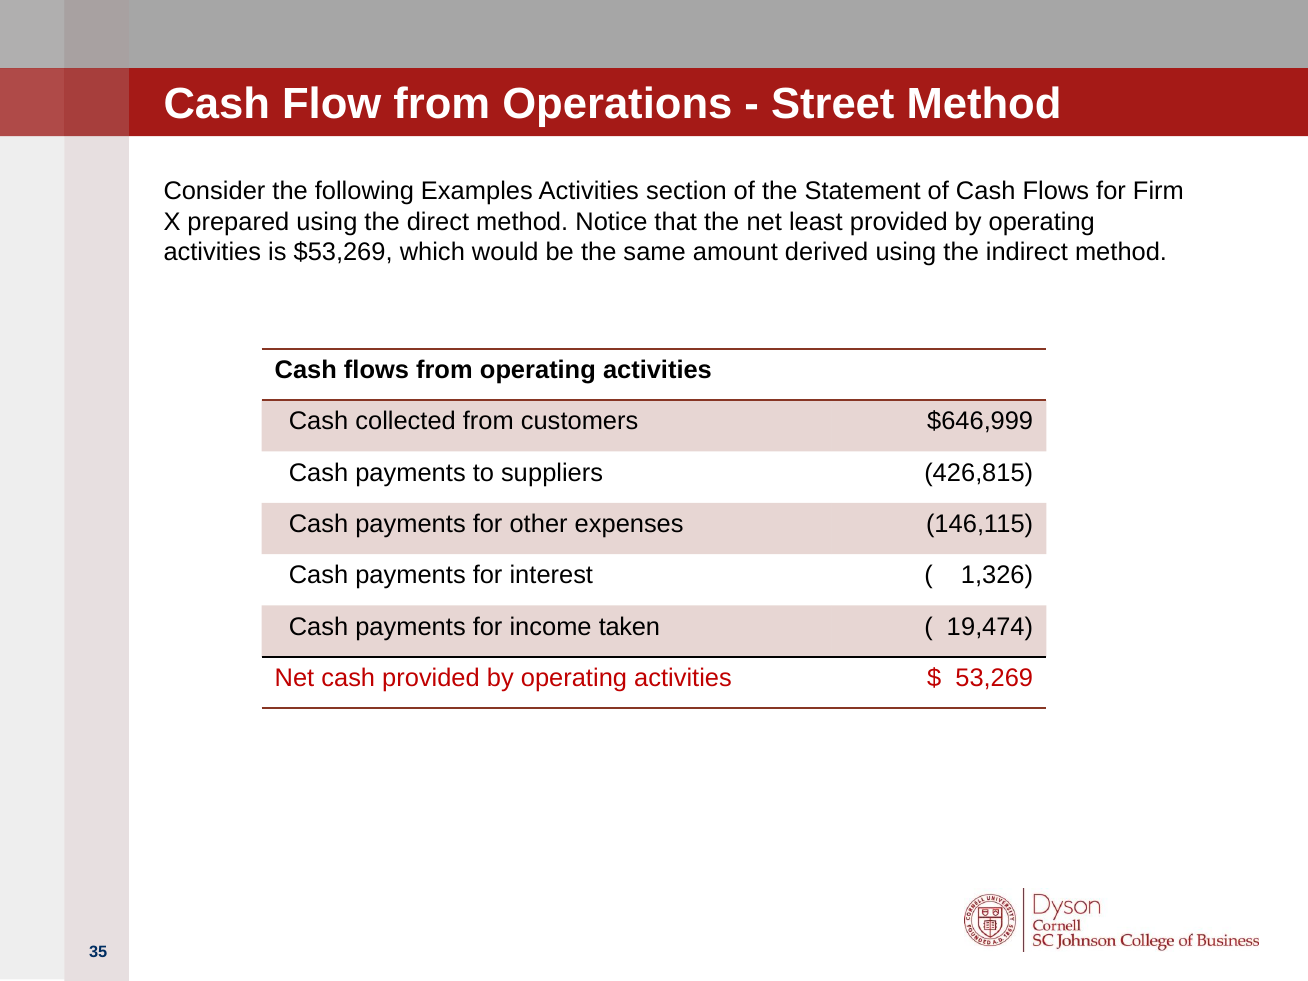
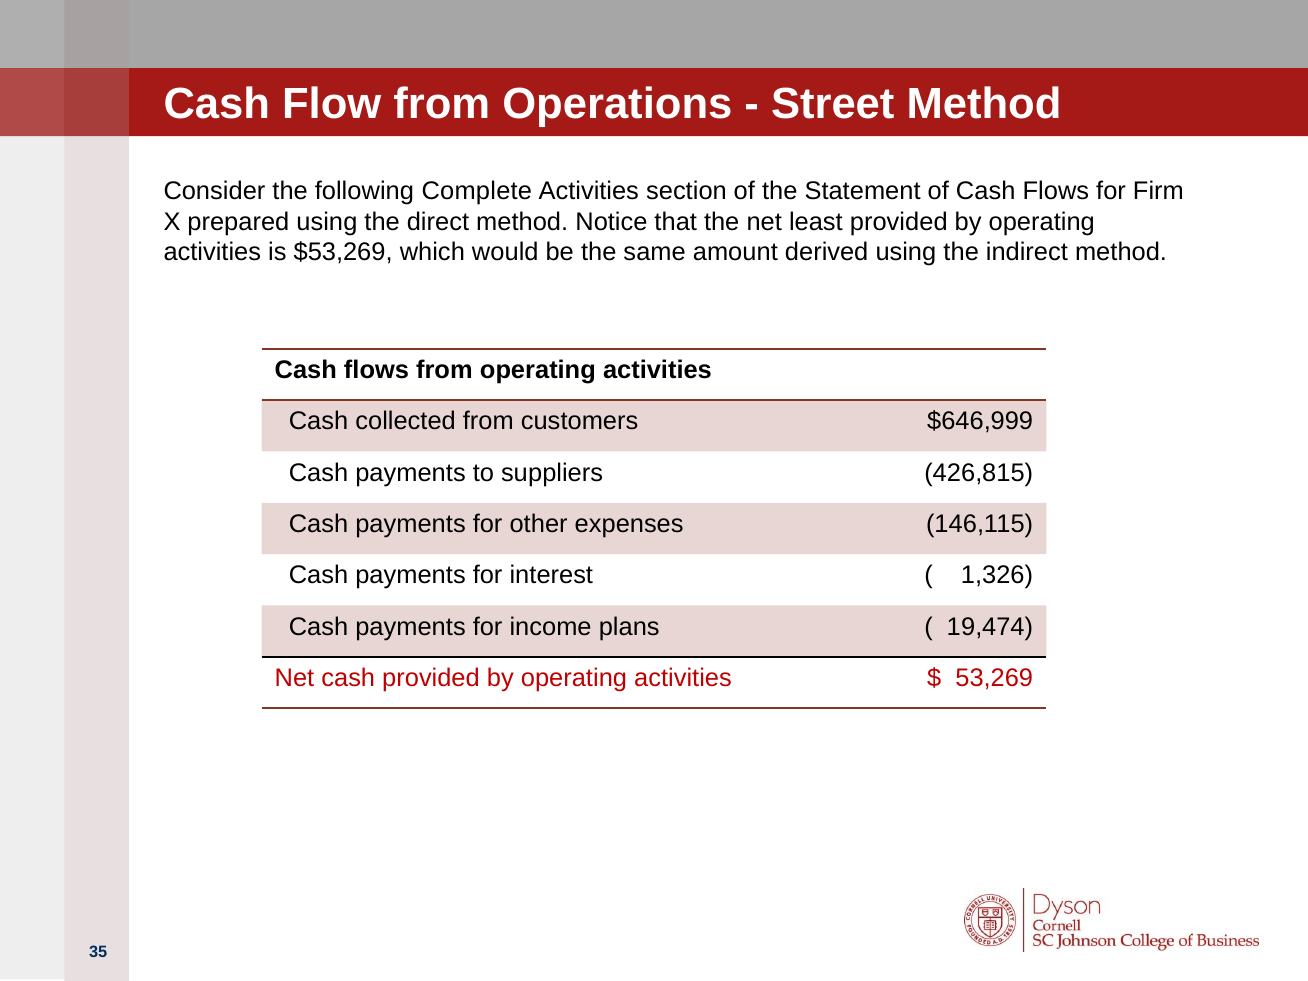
Examples: Examples -> Complete (477, 191)
taken: taken -> plans (629, 627)
